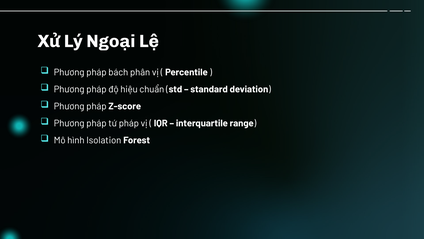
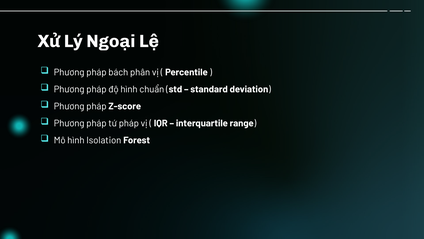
độ hiệu: hiệu -> hình (129, 89)
